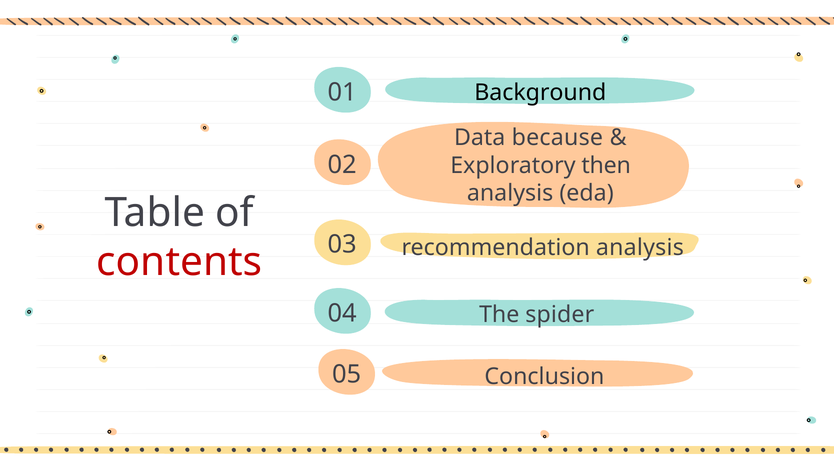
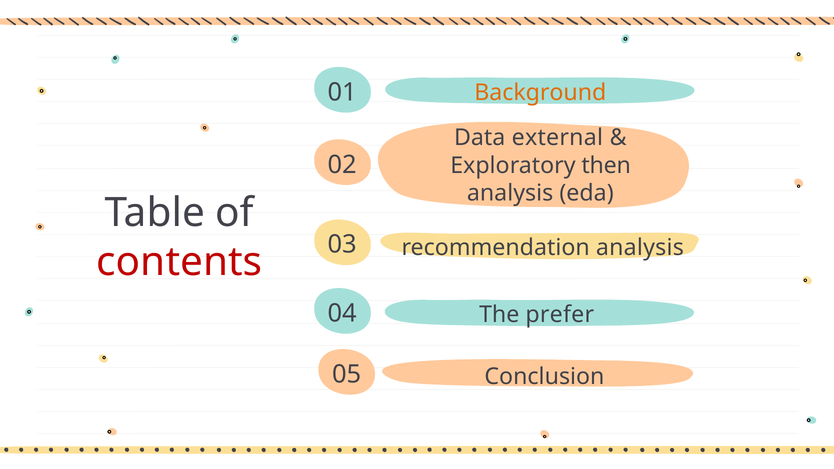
Background colour: black -> orange (540, 92)
because: because -> external (557, 138)
spider: spider -> prefer (560, 315)
